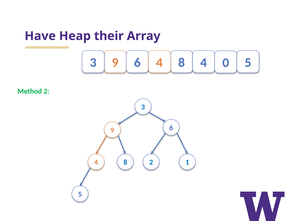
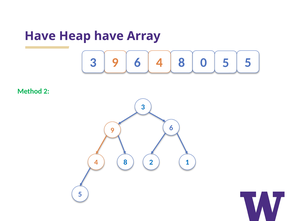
Heap their: their -> have (109, 36)
8 4: 4 -> 0 (204, 63)
3 0: 0 -> 5 (226, 63)
